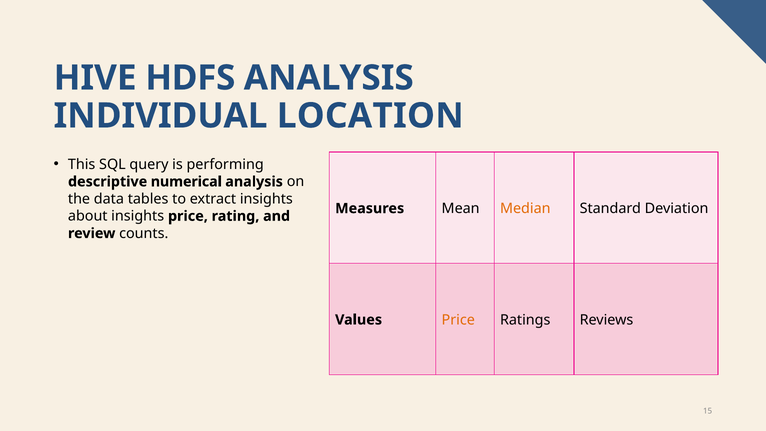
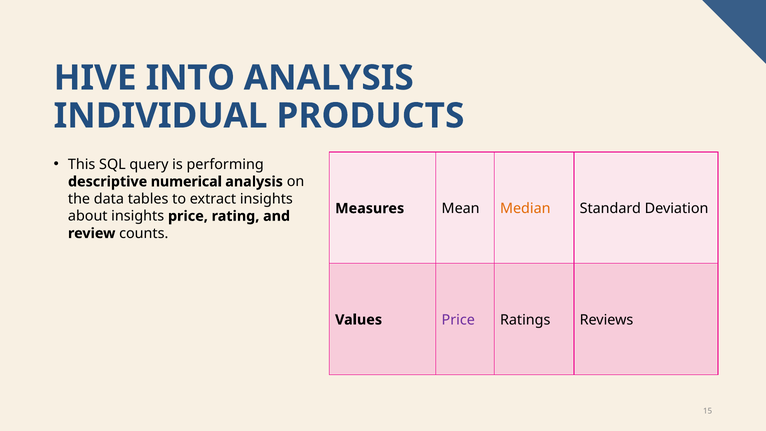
HDFS: HDFS -> INTO (190, 78)
LOCATION: LOCATION -> PRODUCTS (370, 116)
Price colour: orange -> purple (458, 320)
